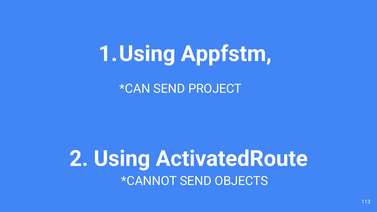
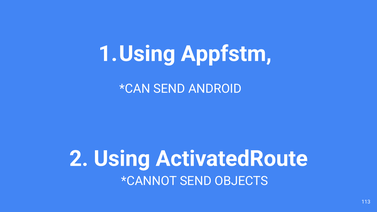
PROJECT: PROJECT -> ANDROID (215, 89)
